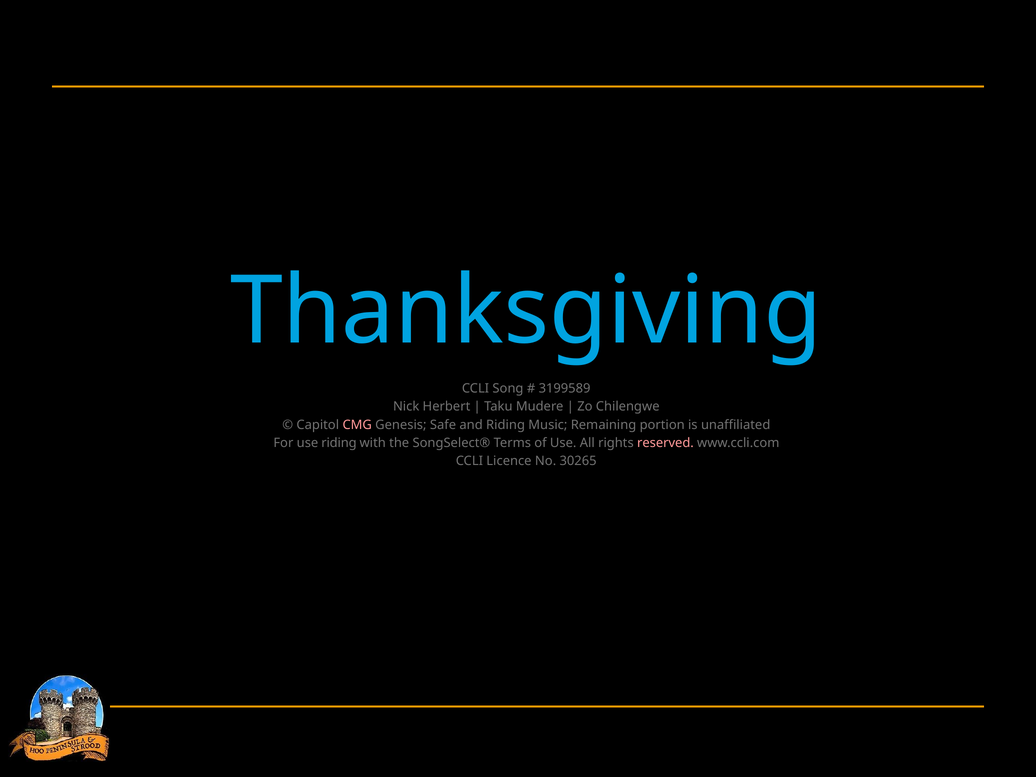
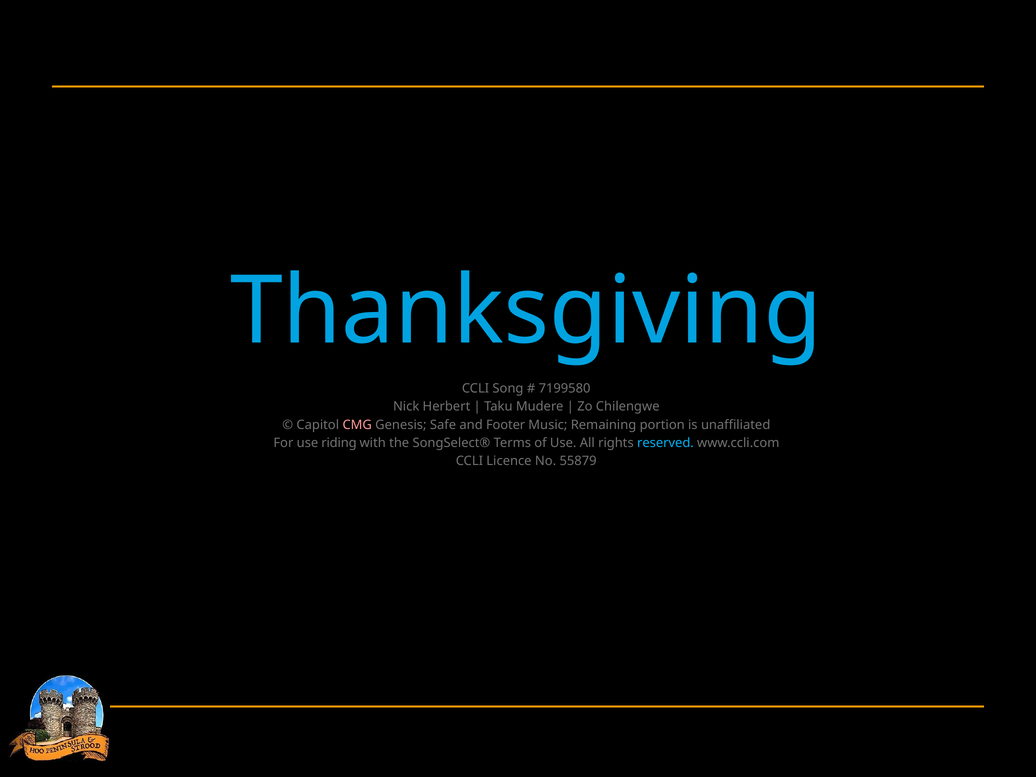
3199589: 3199589 -> 7199580 (565, 388)
and Riding: Riding -> Footer (506, 425)
reserved colour: pink -> light blue (665, 443)
30265: 30265 -> 55879 (578, 461)
